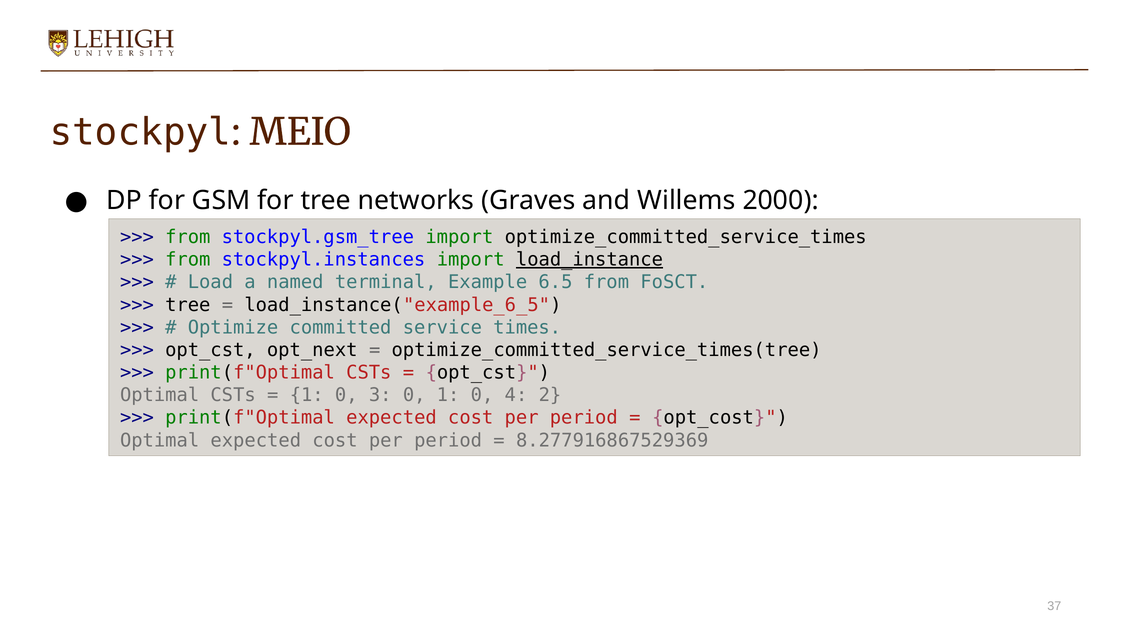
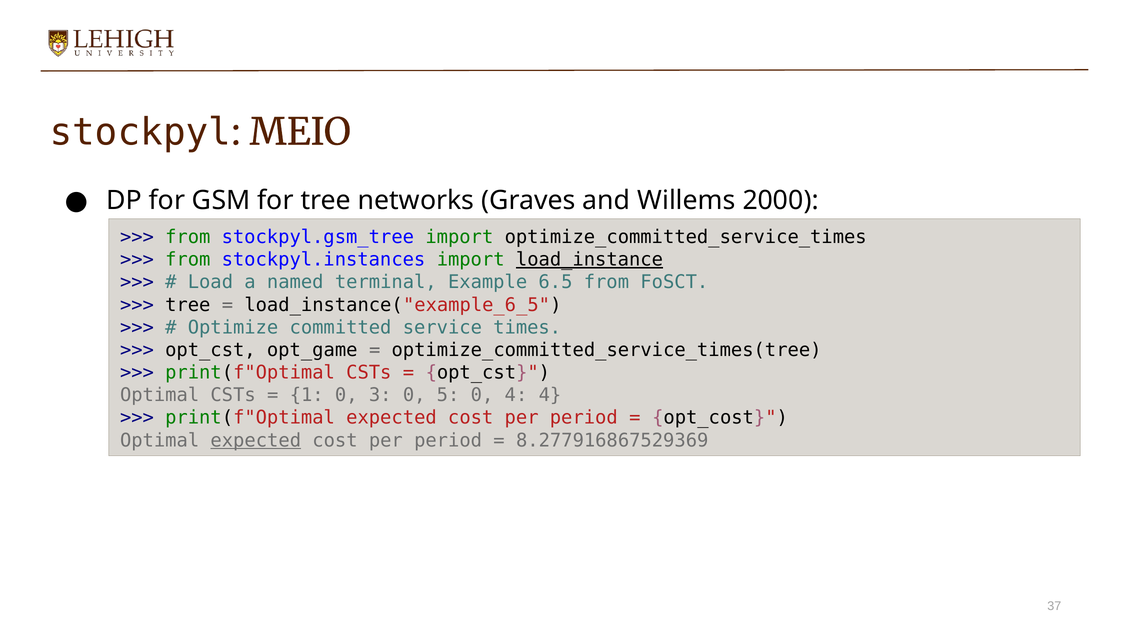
opt_next: opt_next -> opt_game (312, 350)
0 1: 1 -> 5 (448, 395)
4 2: 2 -> 4 (550, 395)
expected underline: none -> present (256, 440)
